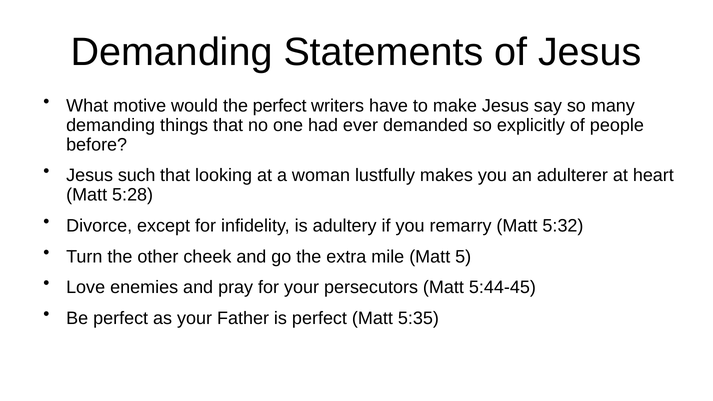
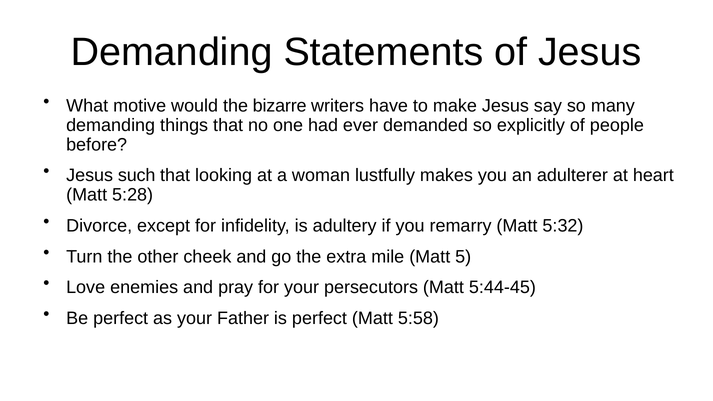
the perfect: perfect -> bizarre (280, 106)
5:35: 5:35 -> 5:58 (418, 318)
